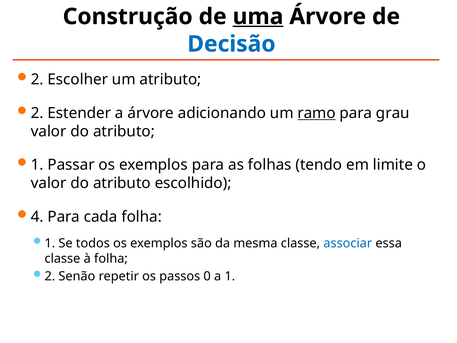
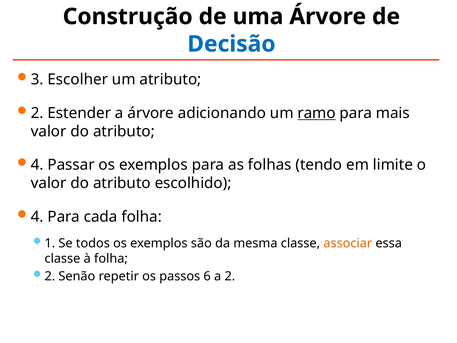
uma underline: present -> none (258, 17)
2: 2 -> 3 (37, 79)
grau: grau -> mais (393, 113)
1: 1 -> 4 (37, 165)
associar colour: blue -> orange (348, 243)
0: 0 -> 6 (207, 276)
a 1: 1 -> 2 (230, 276)
